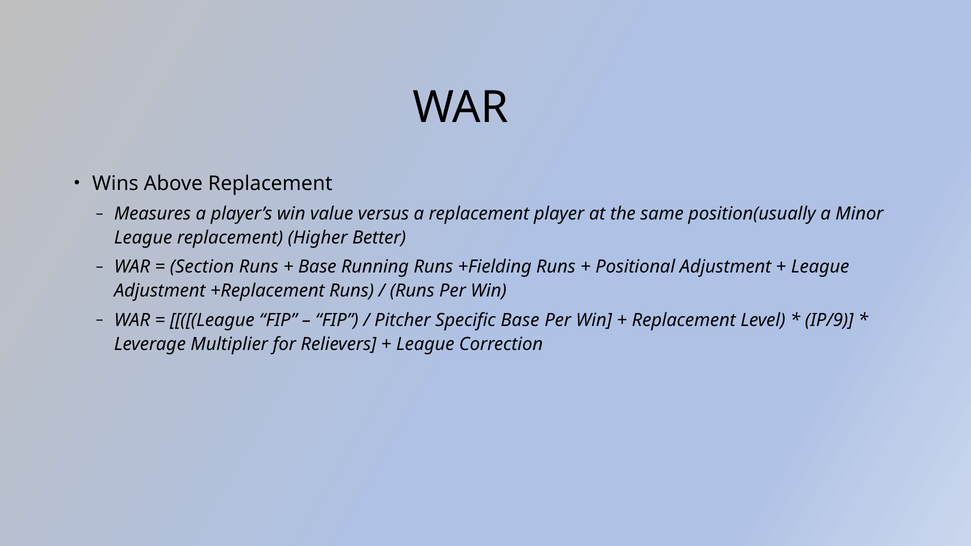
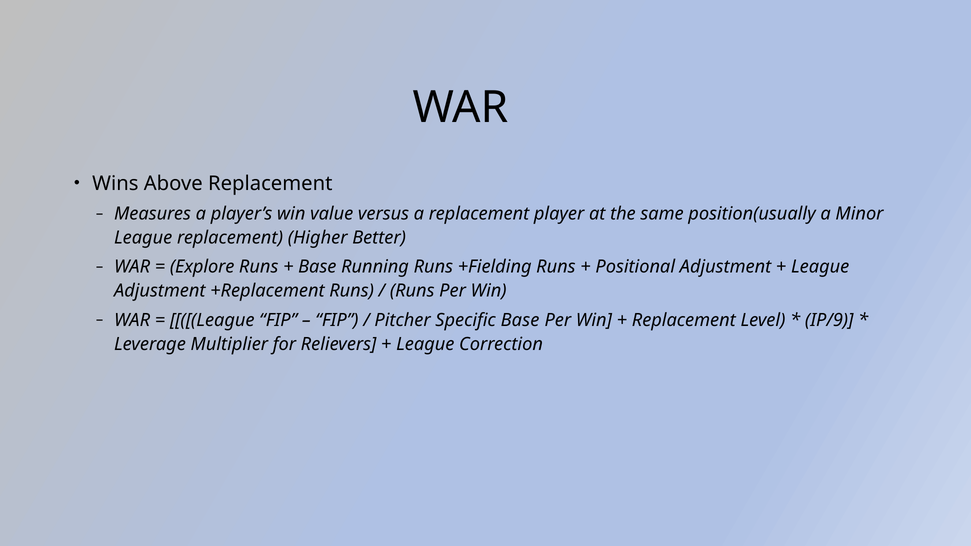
Section: Section -> Explore (202, 267)
